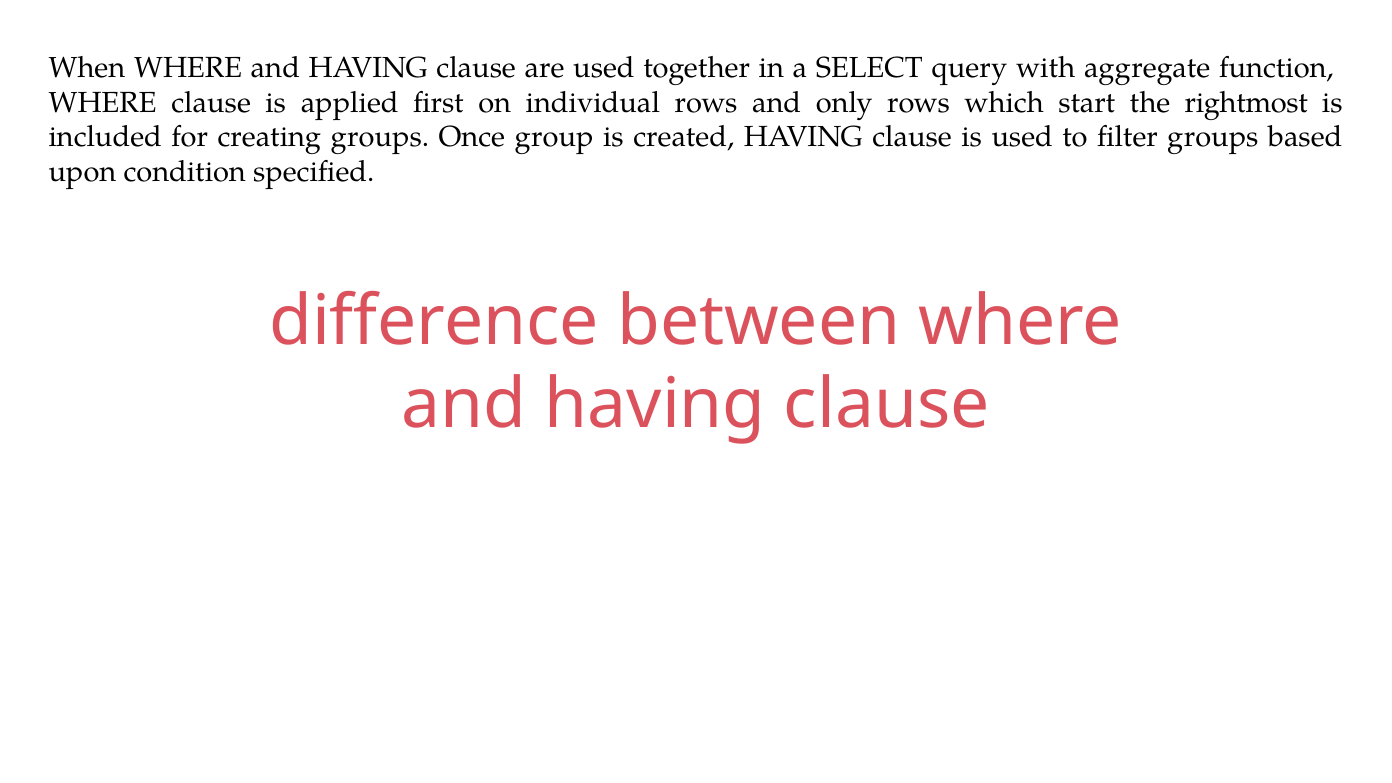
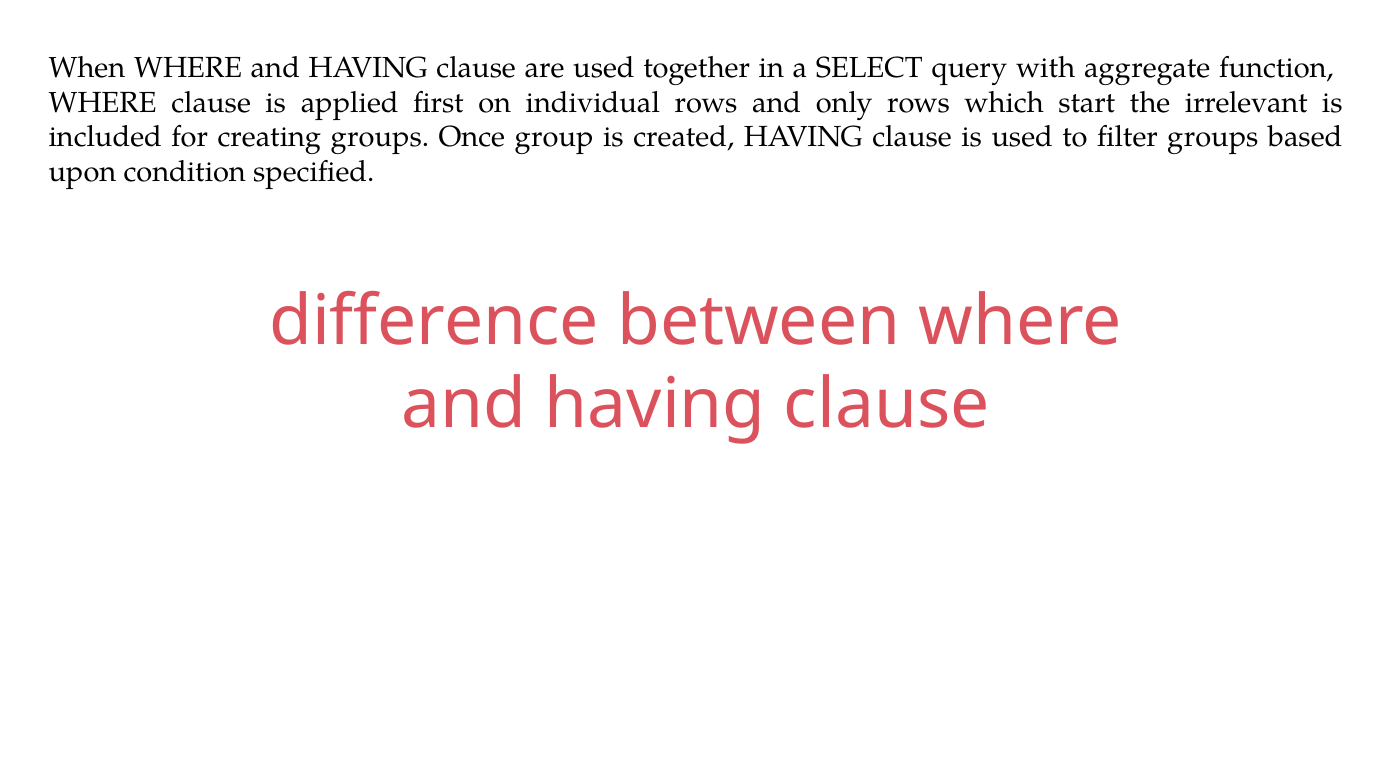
rightmost: rightmost -> irrelevant (1246, 102)
